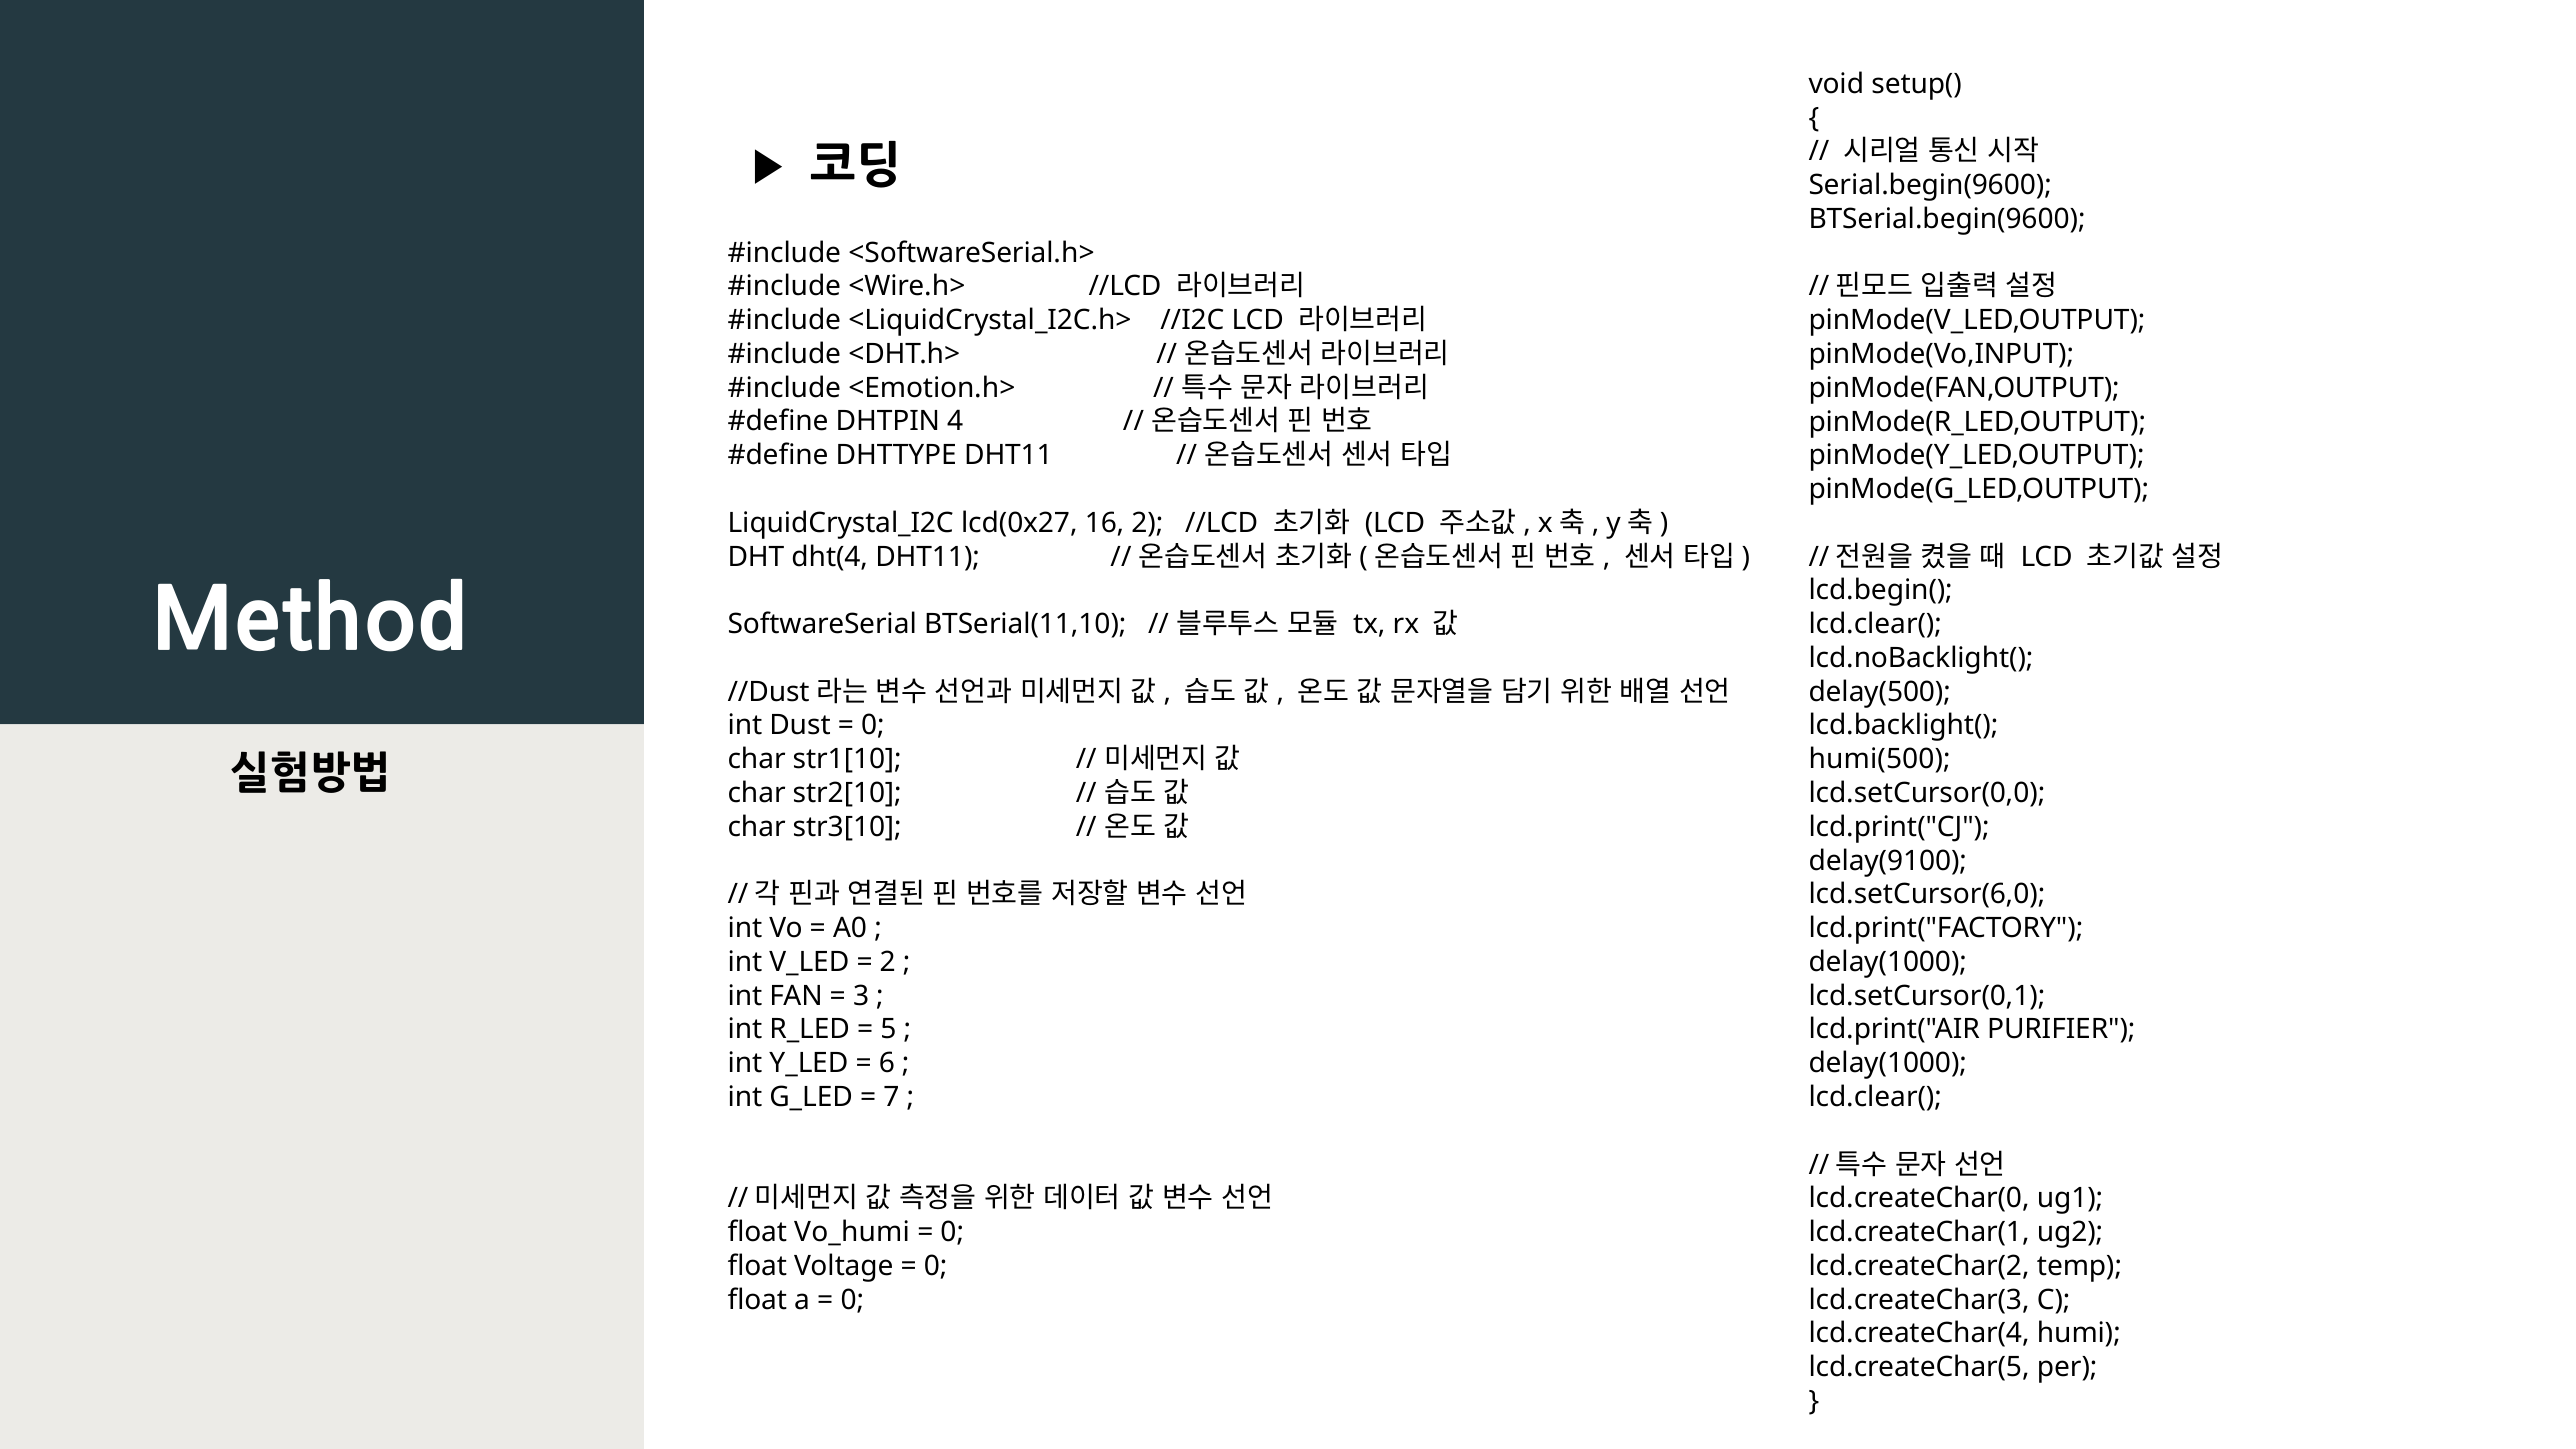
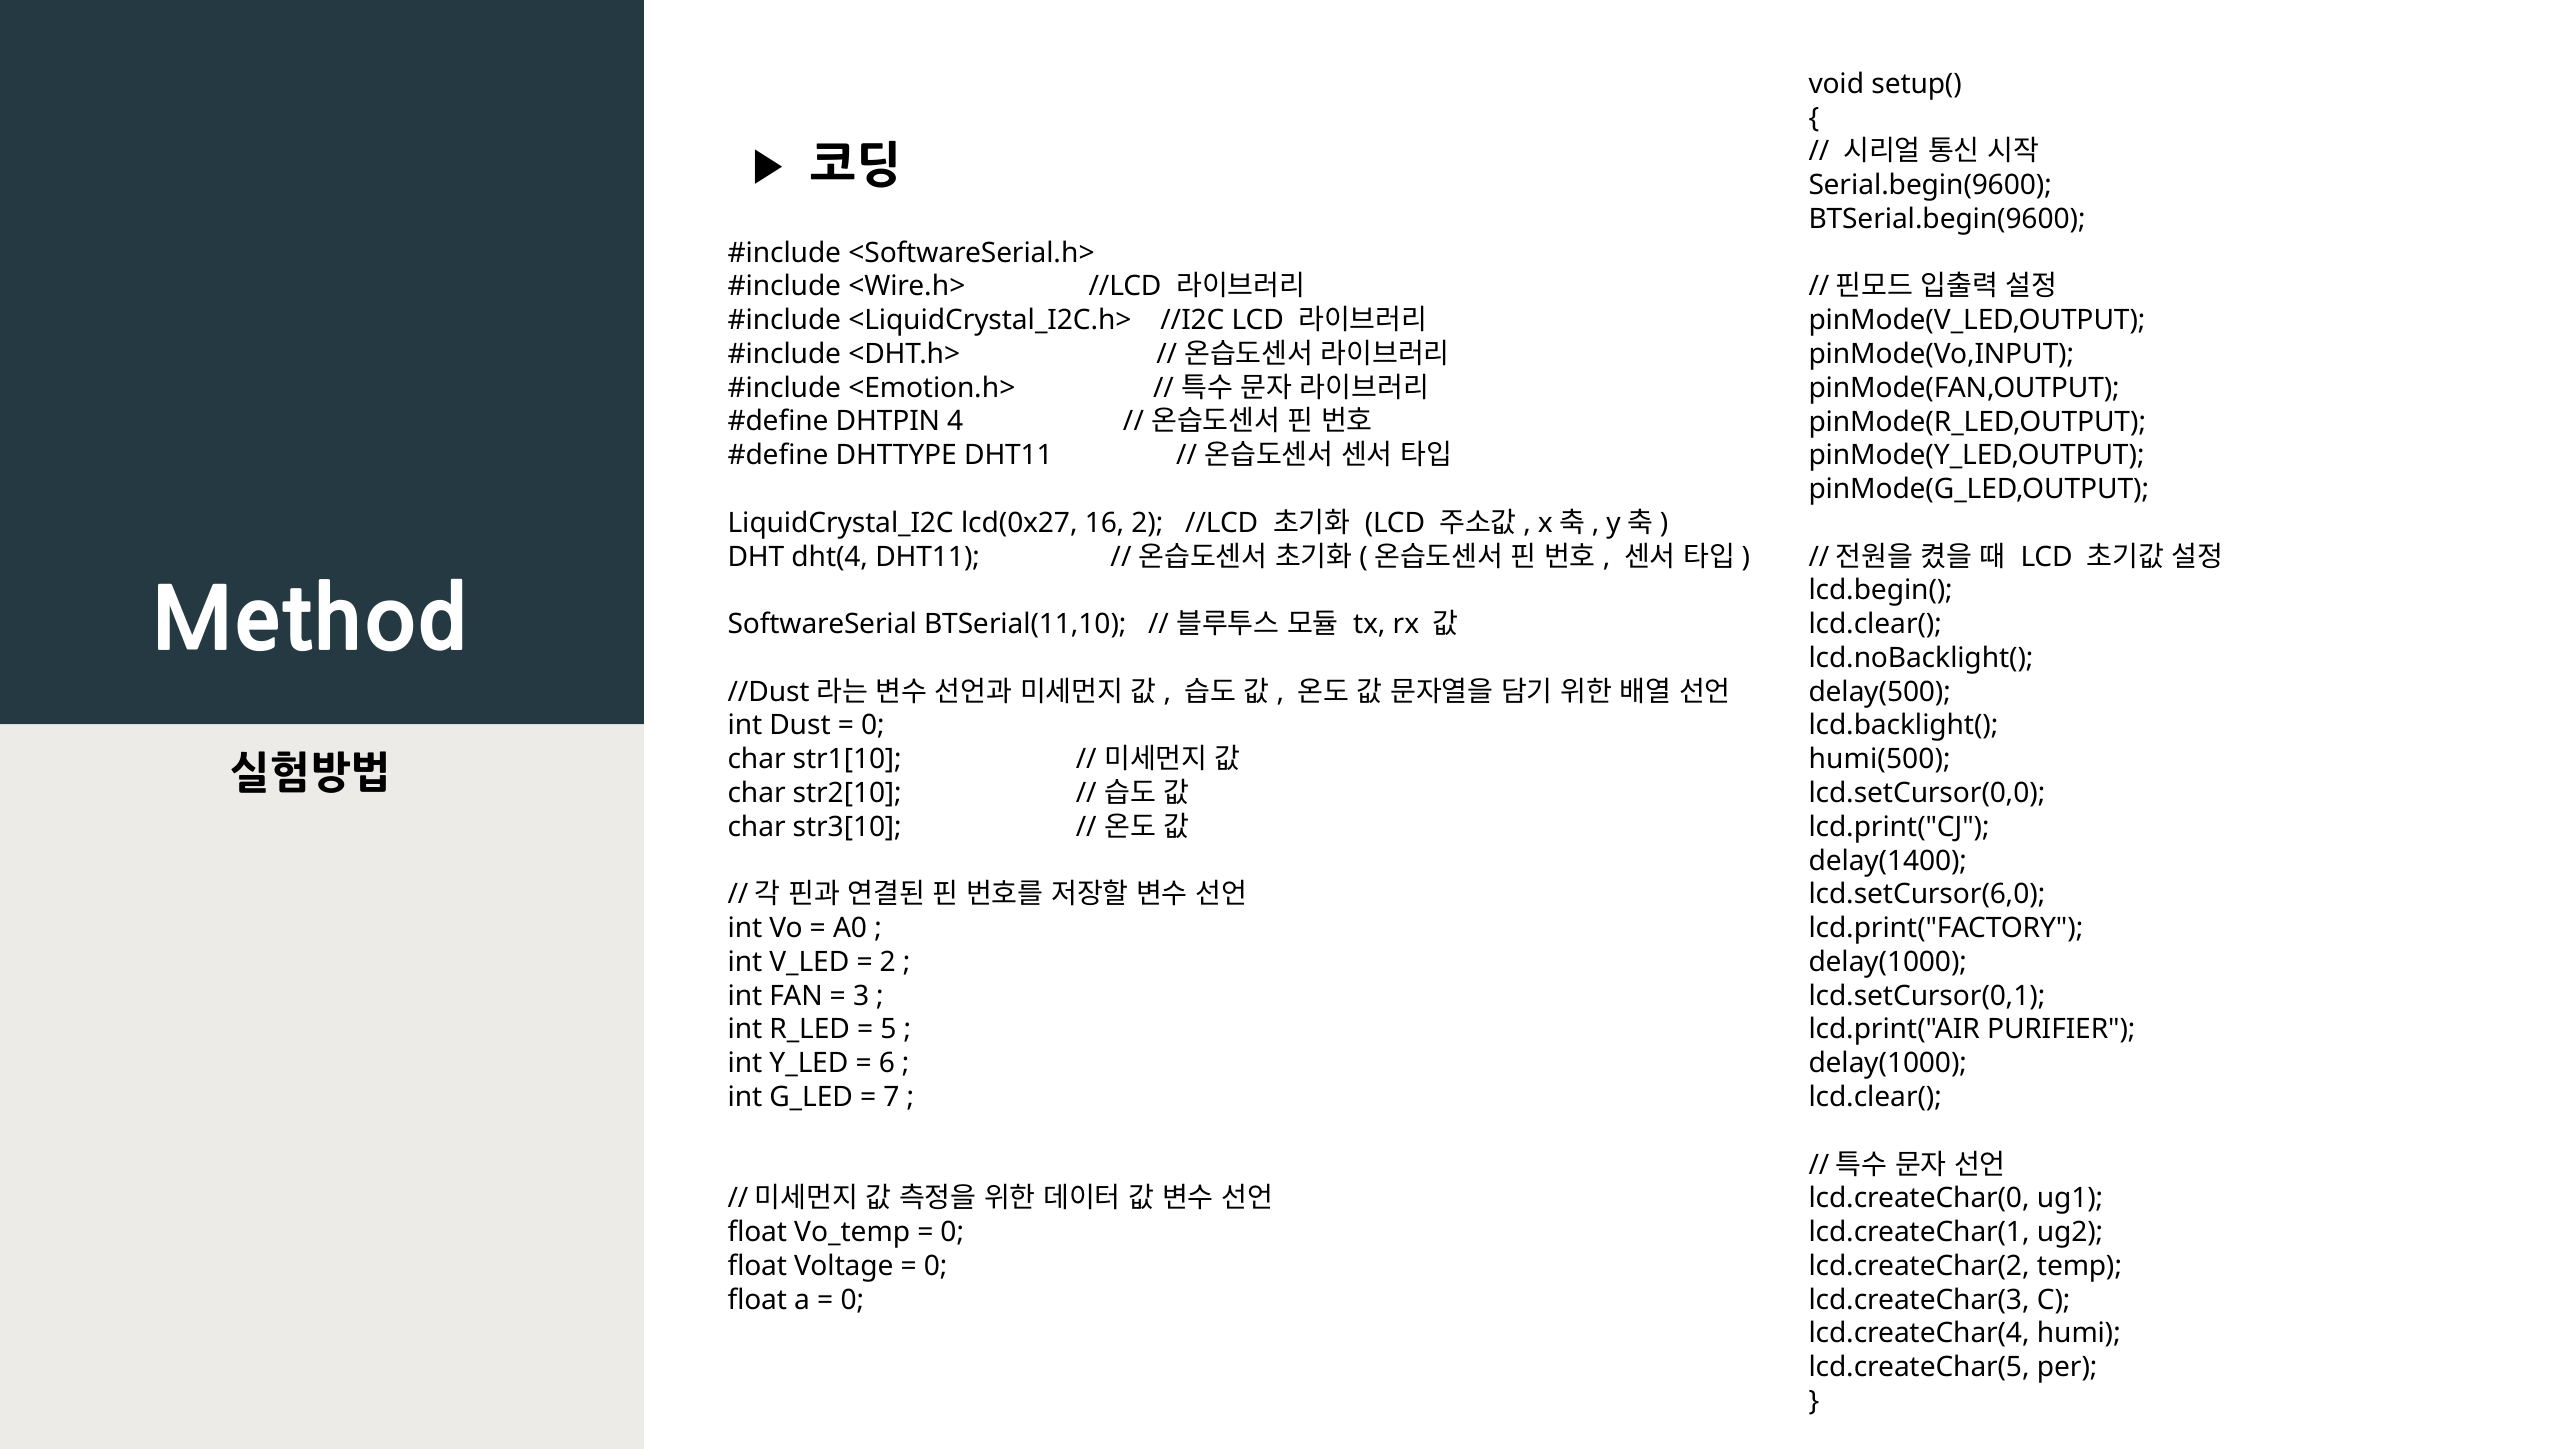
delay(9100: delay(9100 -> delay(1400 (1888, 861)
Vo_humi: Vo_humi -> Vo_temp (852, 1232)
